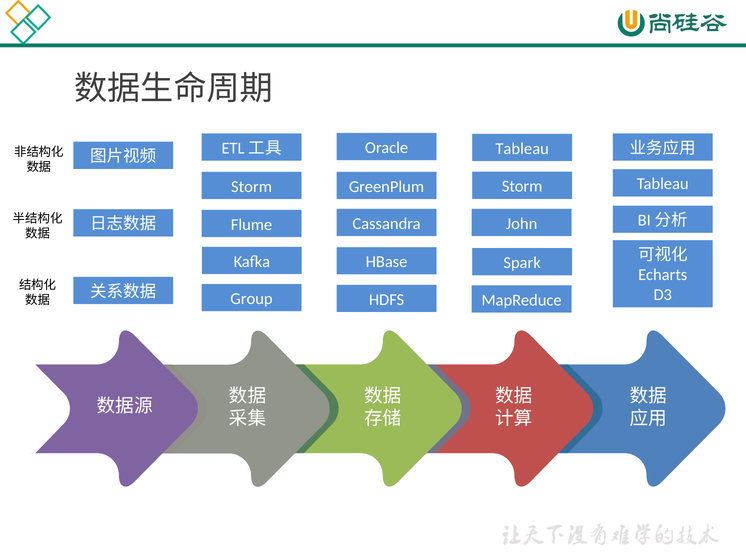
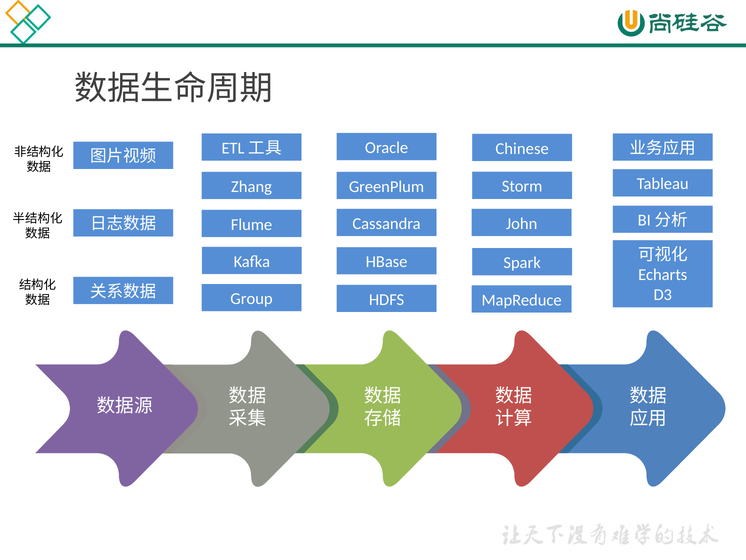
Tableau: Tableau -> Chinese (522, 149)
Storm: Storm -> Zhang (252, 186)
